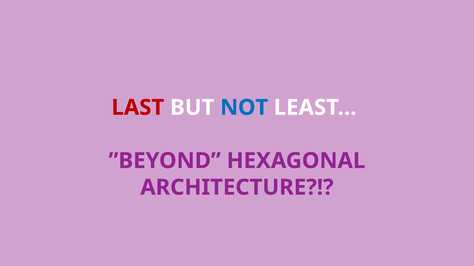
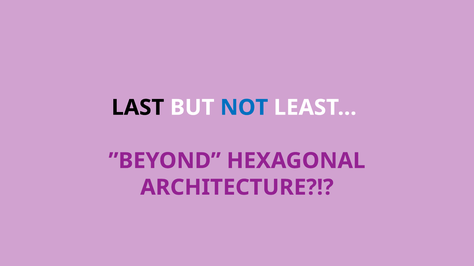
LAST colour: red -> black (138, 108)
